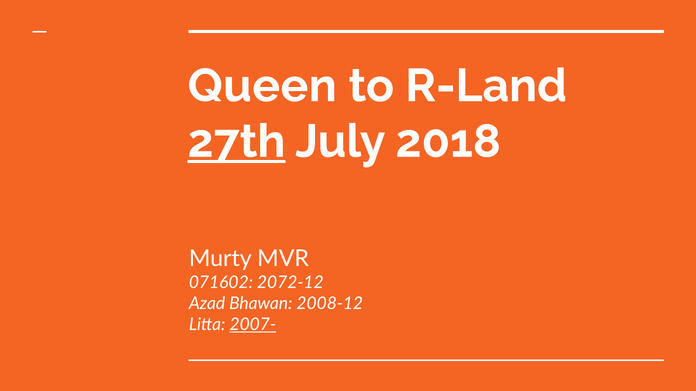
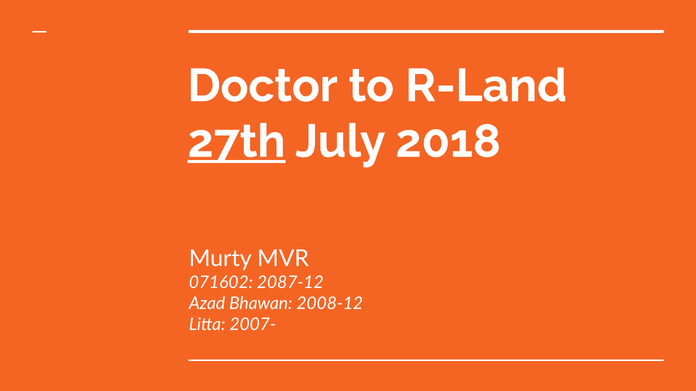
Queen: Queen -> Doctor (263, 86)
2072-12: 2072-12 -> 2087-12 (290, 283)
2007- underline: present -> none (253, 325)
